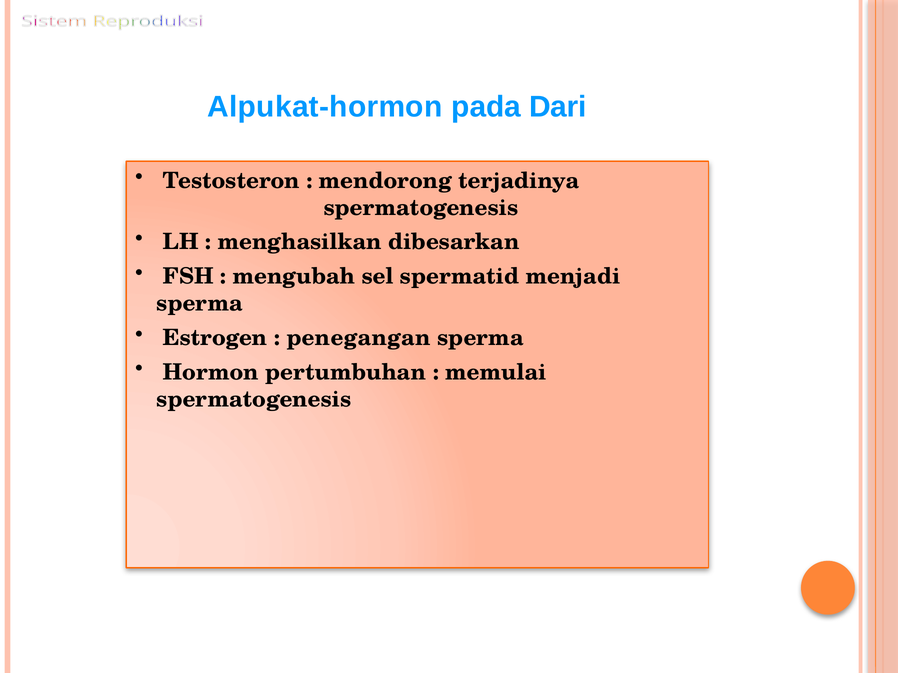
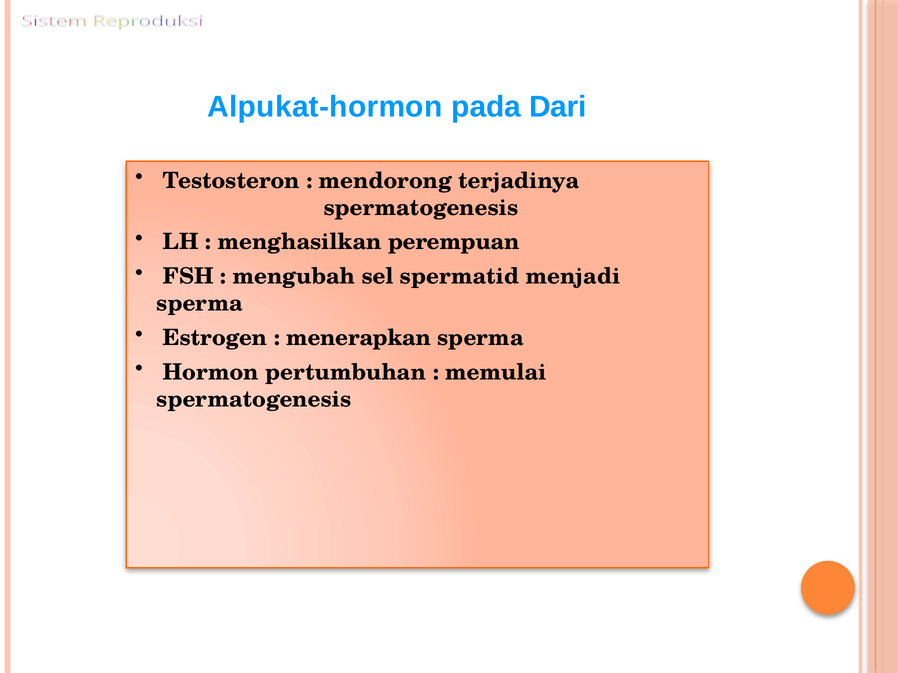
dibesarkan: dibesarkan -> perempuan (454, 242)
penegangan: penegangan -> menerapkan (359, 338)
